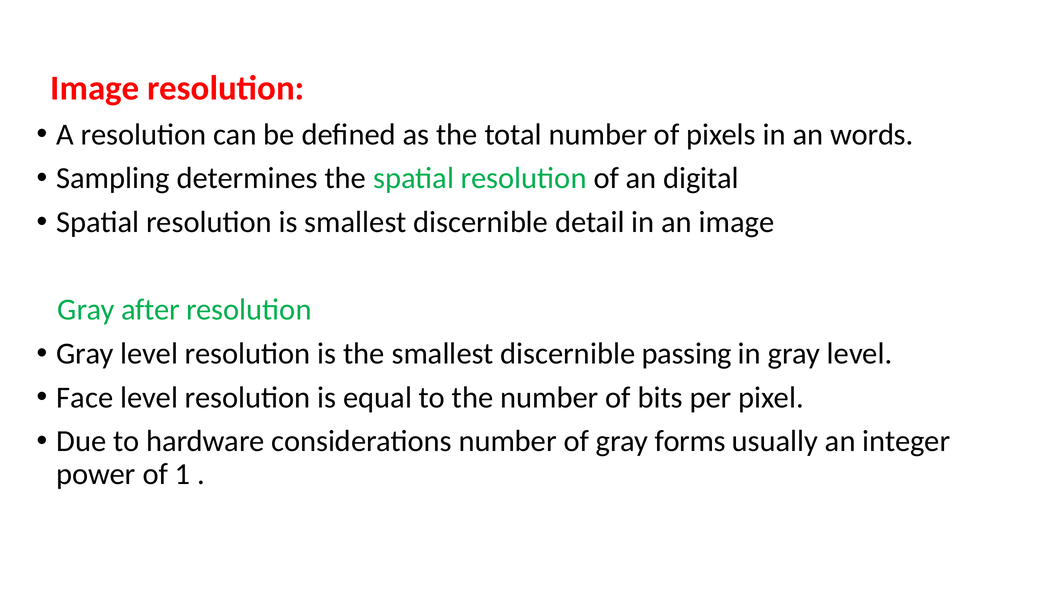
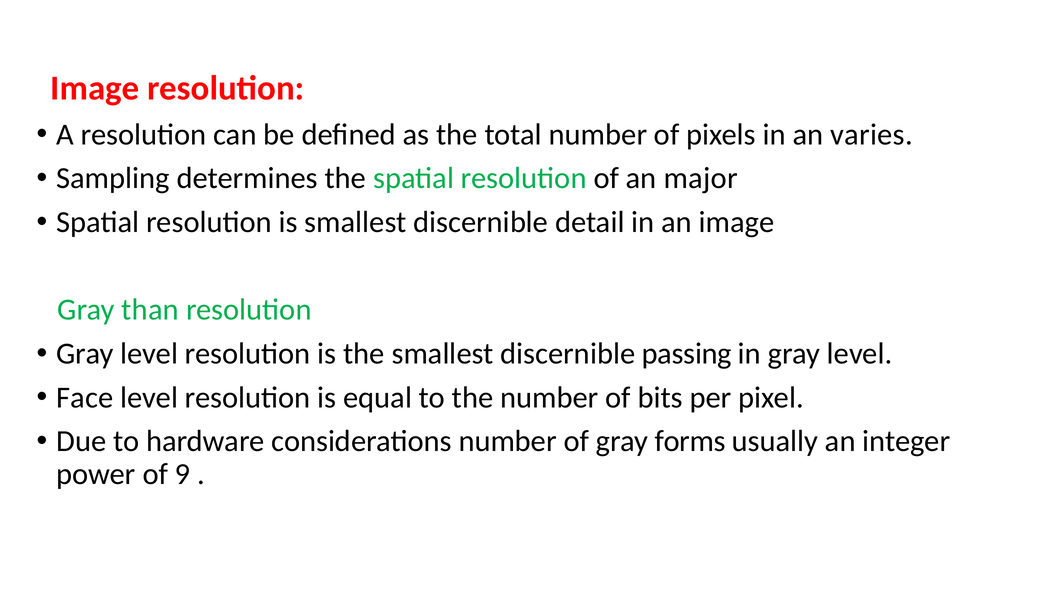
words: words -> varies (871, 135)
digital: digital -> major (701, 178)
after: after -> than (150, 310)
1: 1 -> 9 (183, 475)
